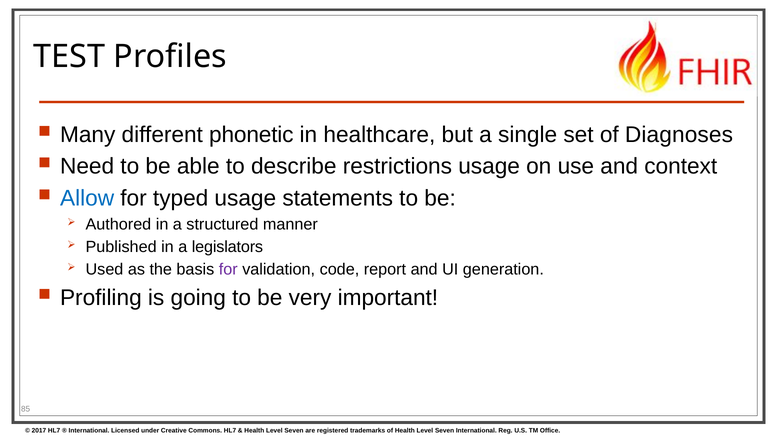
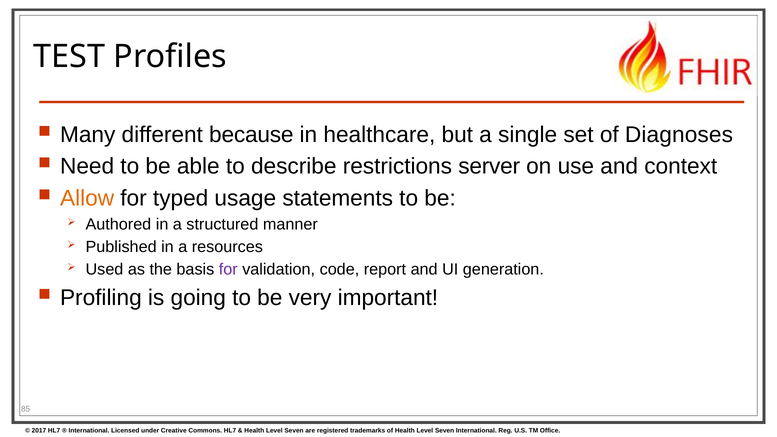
phonetic: phonetic -> because (251, 135)
restrictions usage: usage -> server (489, 166)
Allow colour: blue -> orange (87, 198)
legislators: legislators -> resources (227, 247)
